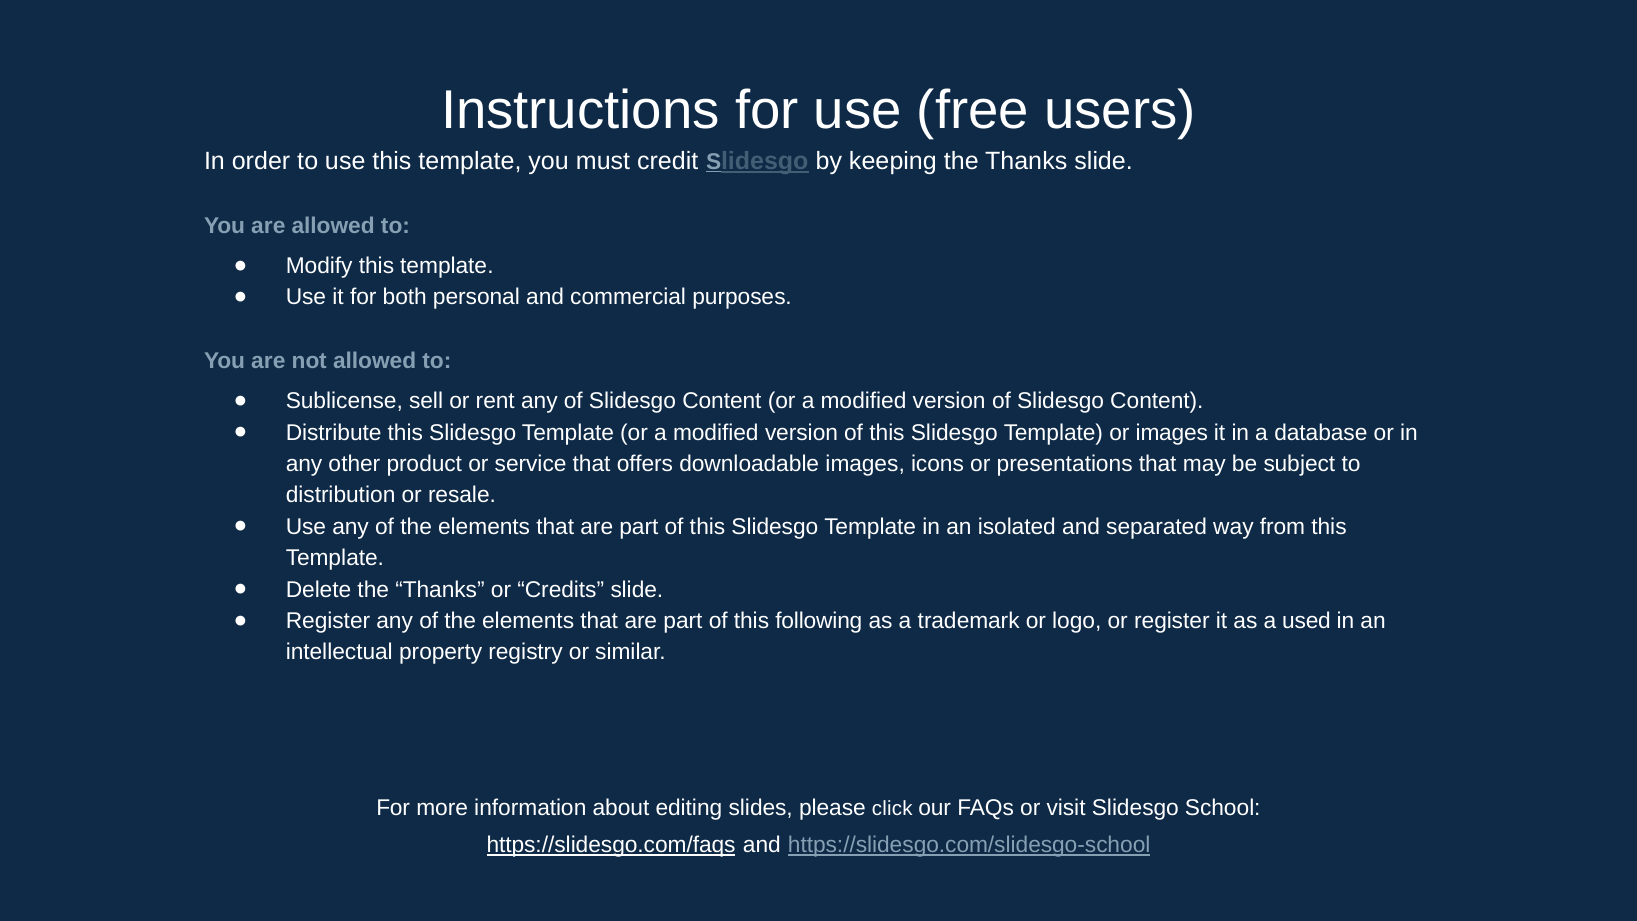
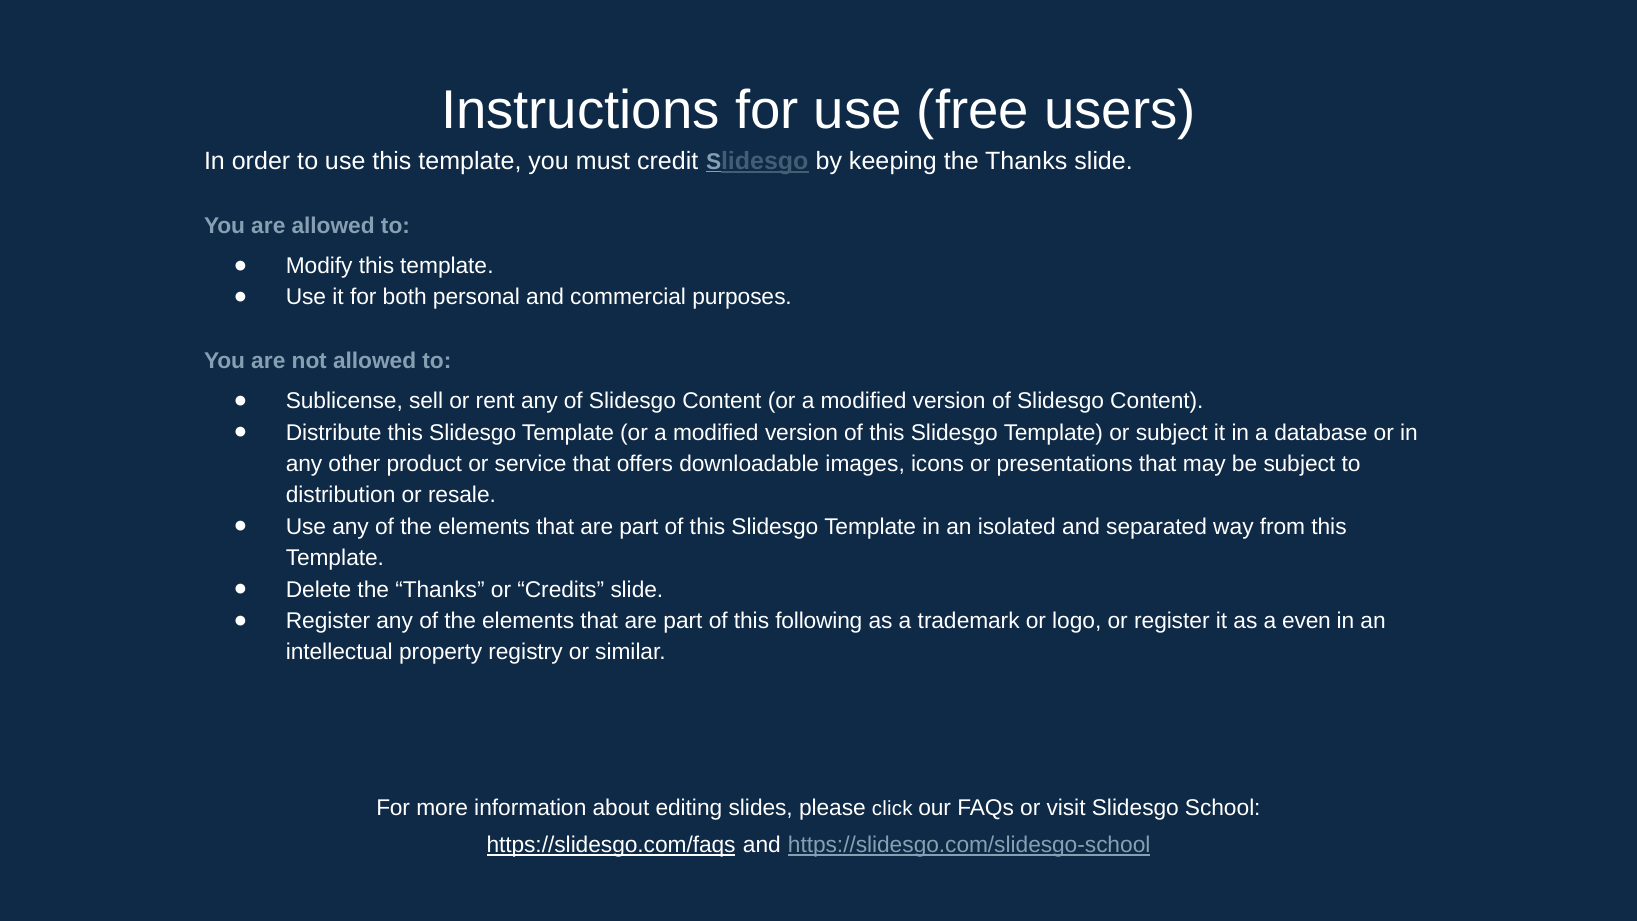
or images: images -> subject (1172, 432)
used: used -> even (1307, 621)
